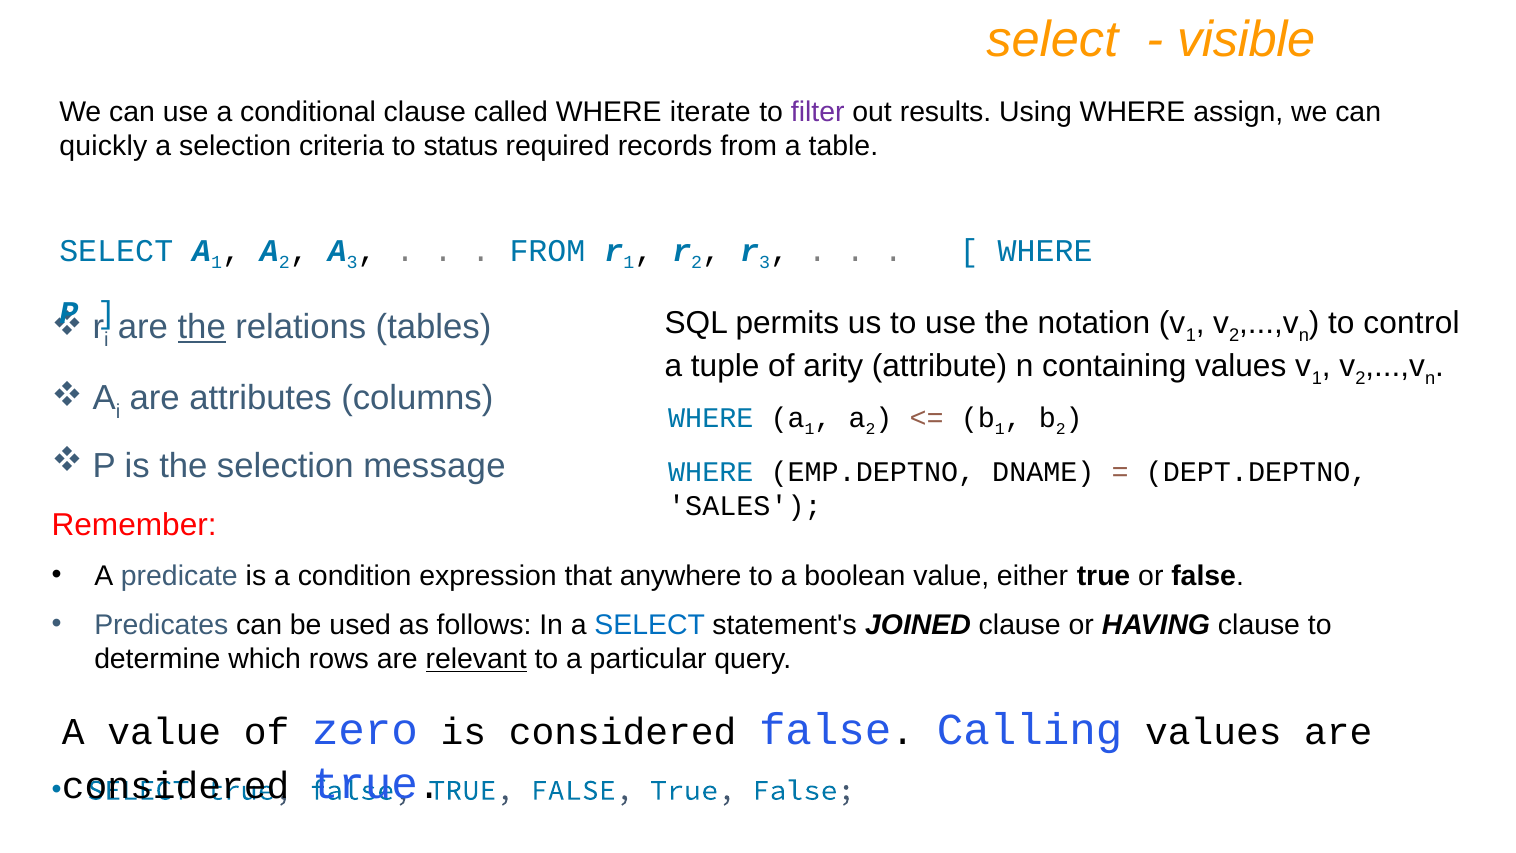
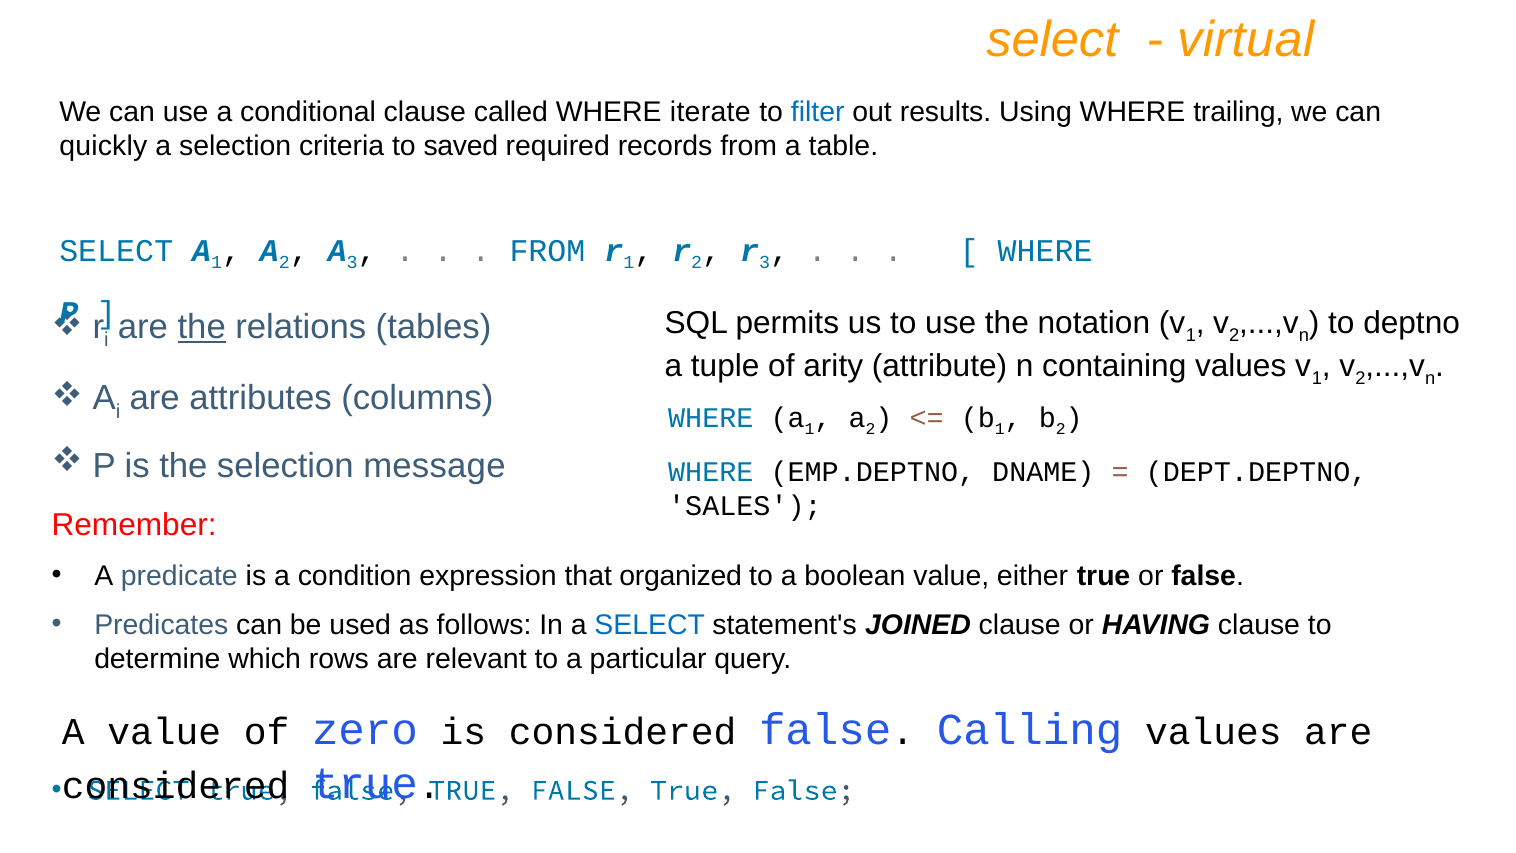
visible: visible -> virtual (1246, 39)
filter colour: purple -> blue (818, 112)
assign: assign -> trailing (1238, 112)
status: status -> saved (461, 146)
control: control -> deptno (1412, 323)
anywhere: anywhere -> organized (681, 576)
relevant underline: present -> none (476, 659)
